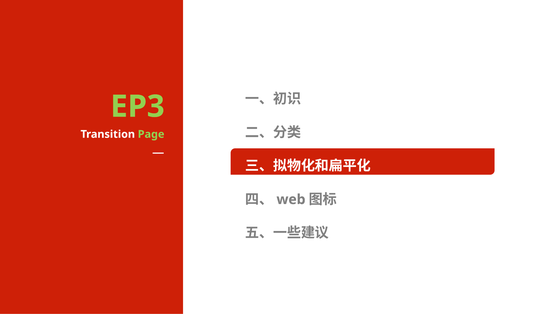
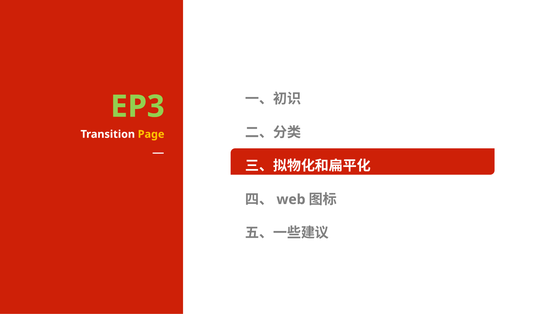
Page colour: light green -> yellow (151, 134)
